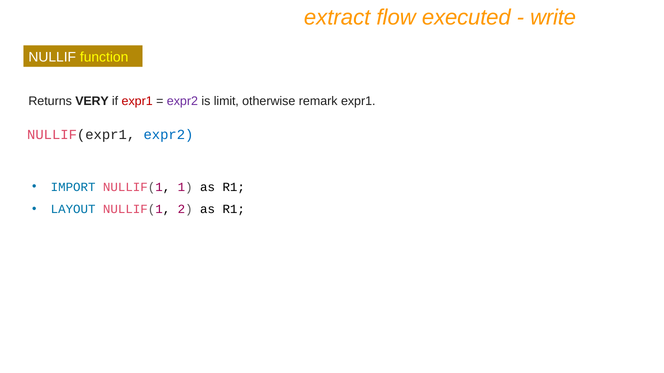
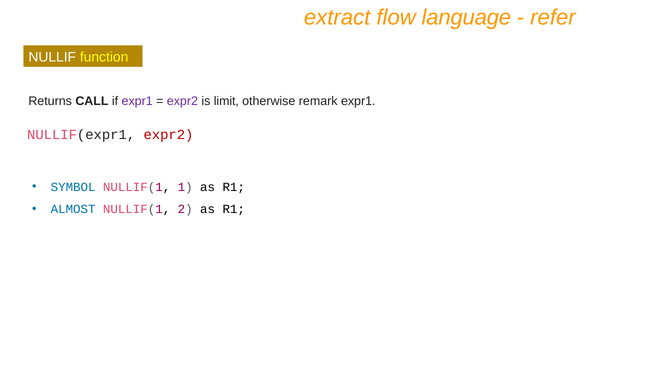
executed: executed -> language (466, 17)
write: write -> refer (553, 17)
VERY: VERY -> CALL (92, 101)
expr1 colour: red -> purple (137, 101)
expr2 colour: blue -> red (168, 135)
IMPORT: IMPORT -> SYMBOL (73, 187)
LAYOUT: LAYOUT -> ALMOST (73, 210)
